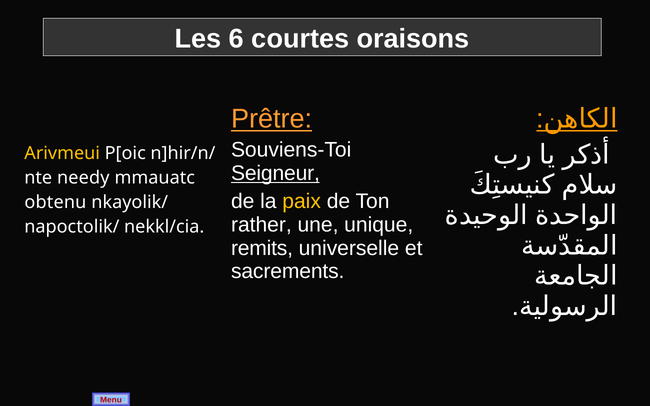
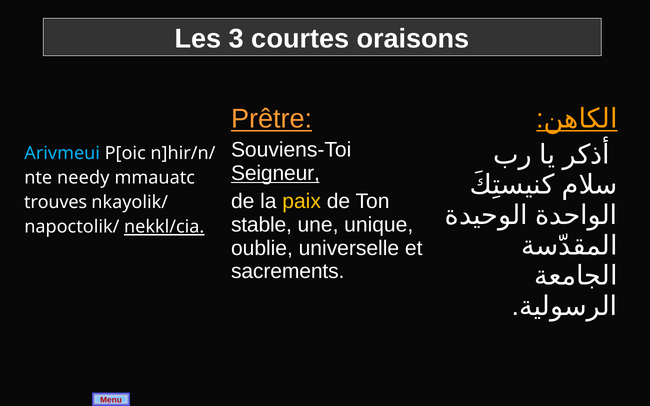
6: 6 -> 3 (236, 39)
Arivmeui colour: yellow -> light blue (62, 153)
obtenu: obtenu -> trouves (56, 202)
rather: rather -> stable (261, 225)
nekkl/cia underline: none -> present (164, 227)
remits: remits -> oublie (262, 248)
